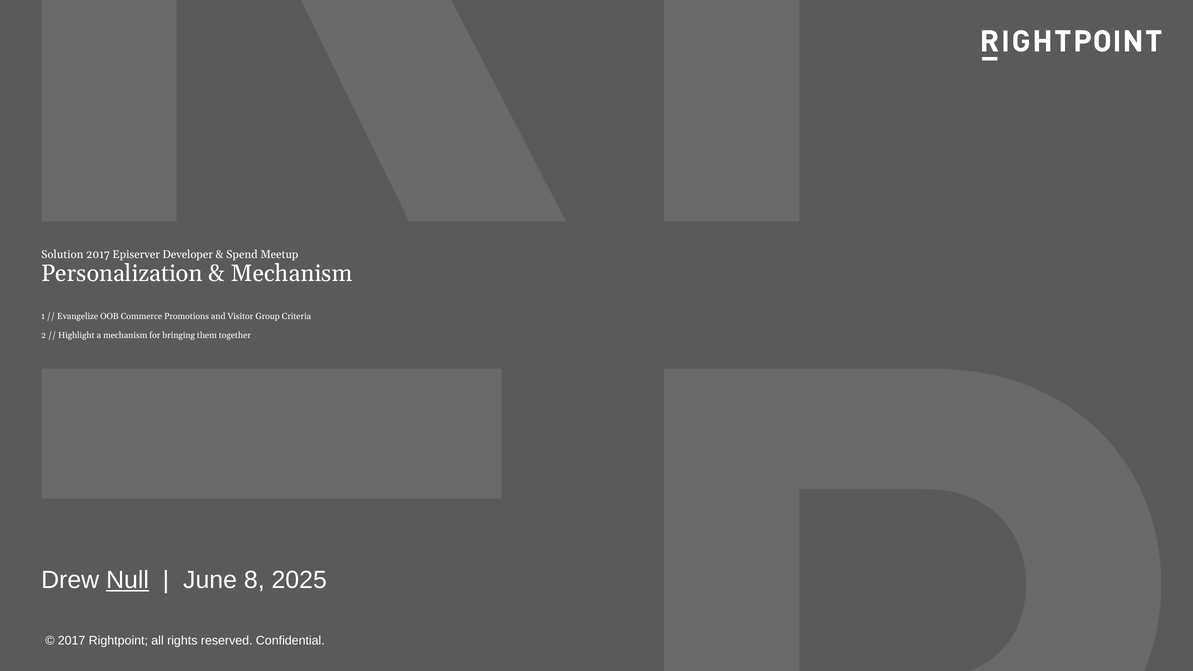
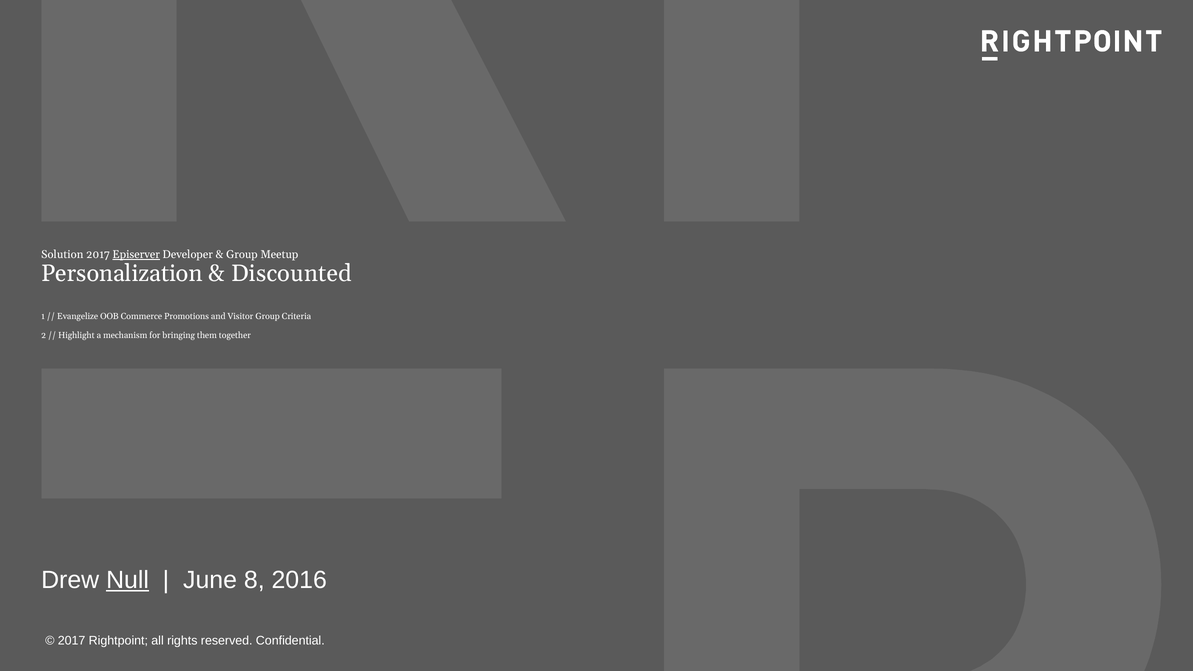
Episerver underline: none -> present (136, 255)
Spend: Spend -> Group (242, 255)
Mechanism: Mechanism -> Discounted (291, 273)
2025: 2025 -> 2016 (299, 580)
